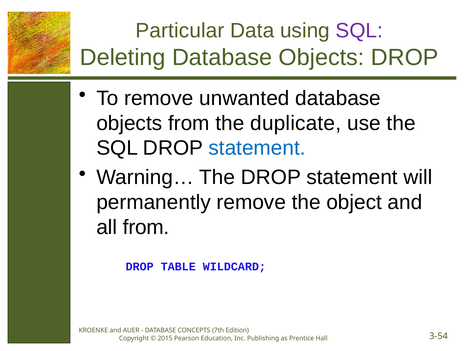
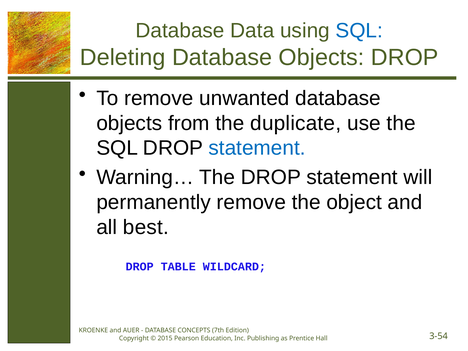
Particular: Particular -> Database (180, 31)
SQL colour: purple -> blue (359, 31)
all from: from -> best (146, 227)
